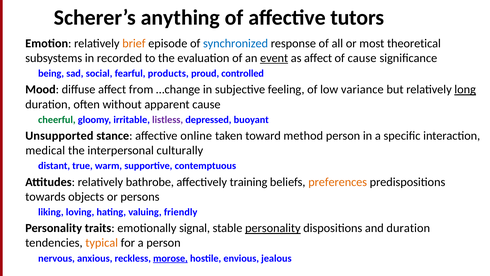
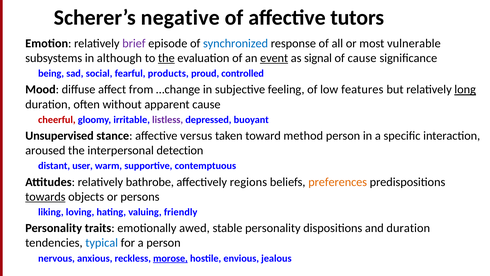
anything: anything -> negative (180, 18)
brief colour: orange -> purple (134, 43)
theoretical: theoretical -> vulnerable (414, 43)
recorded: recorded -> although (119, 58)
the underline: none -> present (166, 58)
as affect: affect -> signal (318, 58)
variance: variance -> features (362, 89)
cheerful colour: green -> red (57, 120)
Unsupported: Unsupported -> Unsupervised (59, 136)
online: online -> versus (196, 136)
medical: medical -> aroused (45, 150)
culturally: culturally -> detection (180, 150)
true: true -> user (83, 166)
training: training -> regions (248, 182)
towards underline: none -> present (45, 196)
signal: signal -> awed (194, 228)
personality underline: present -> none (273, 228)
typical colour: orange -> blue (102, 243)
